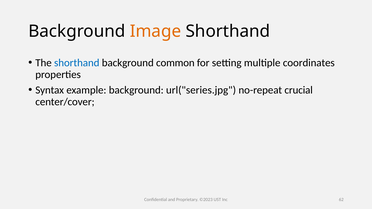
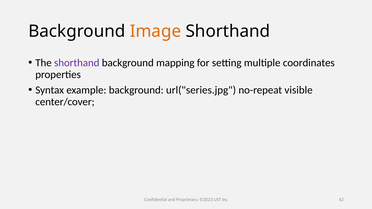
shorthand colour: blue -> purple (77, 63)
common: common -> mapping (175, 63)
crucial: crucial -> visible (299, 90)
